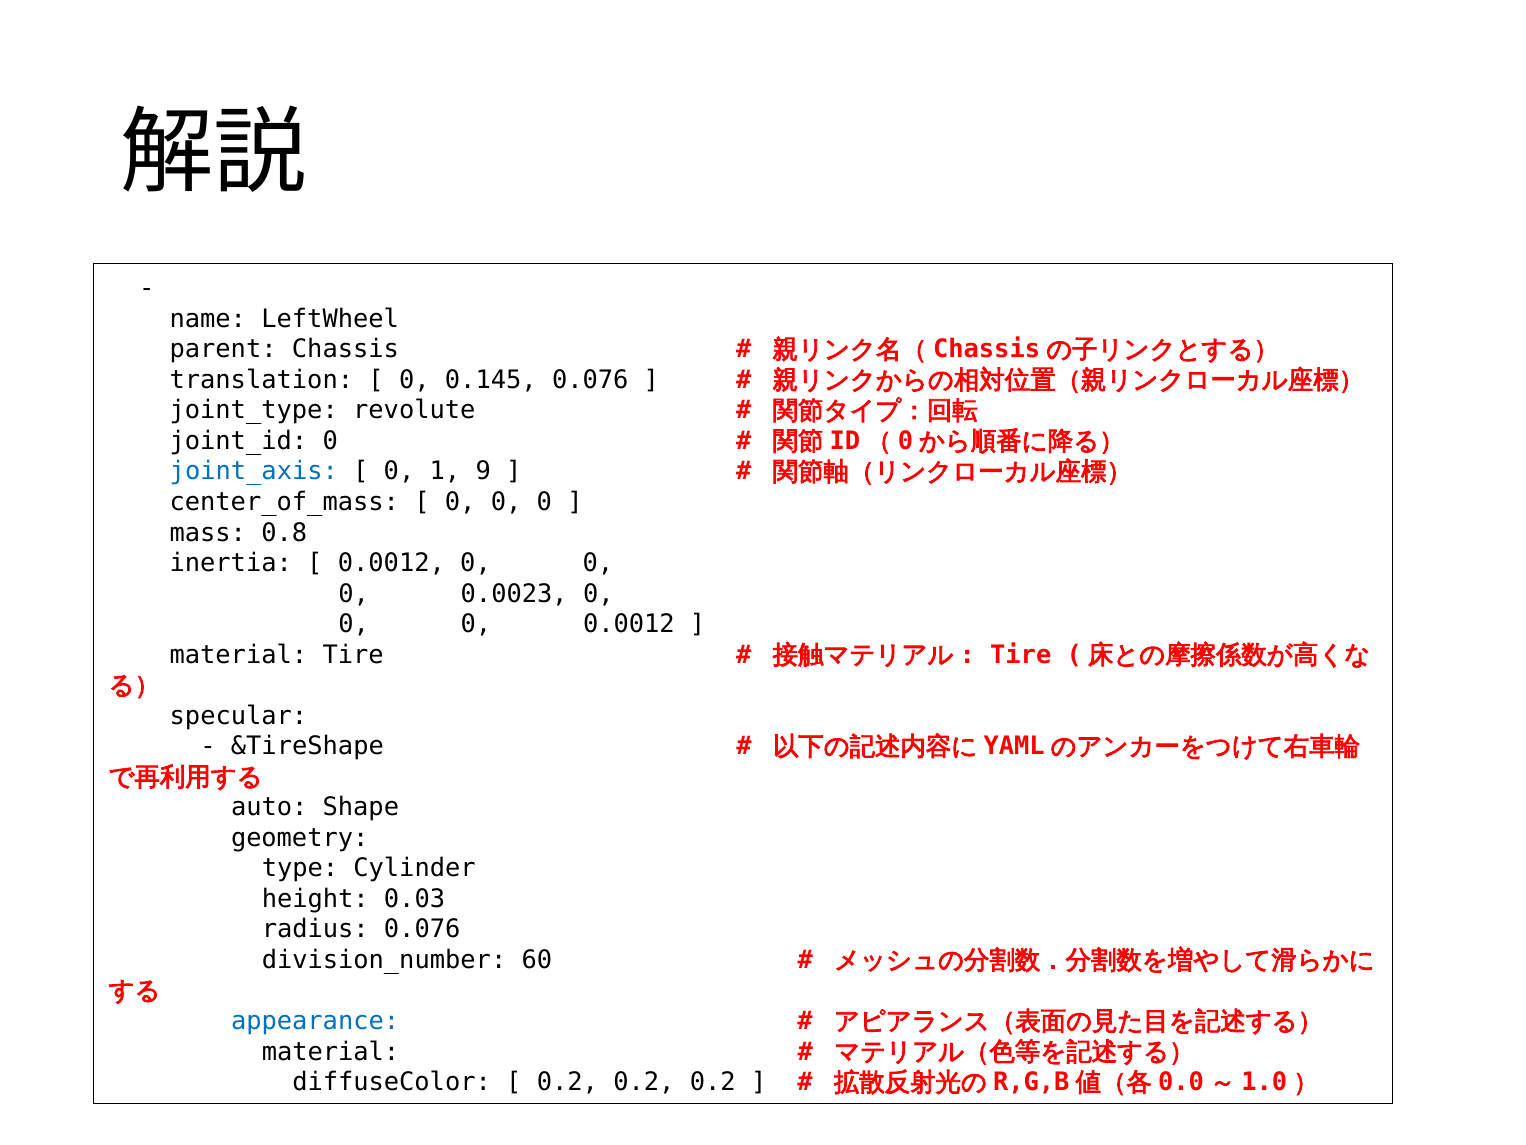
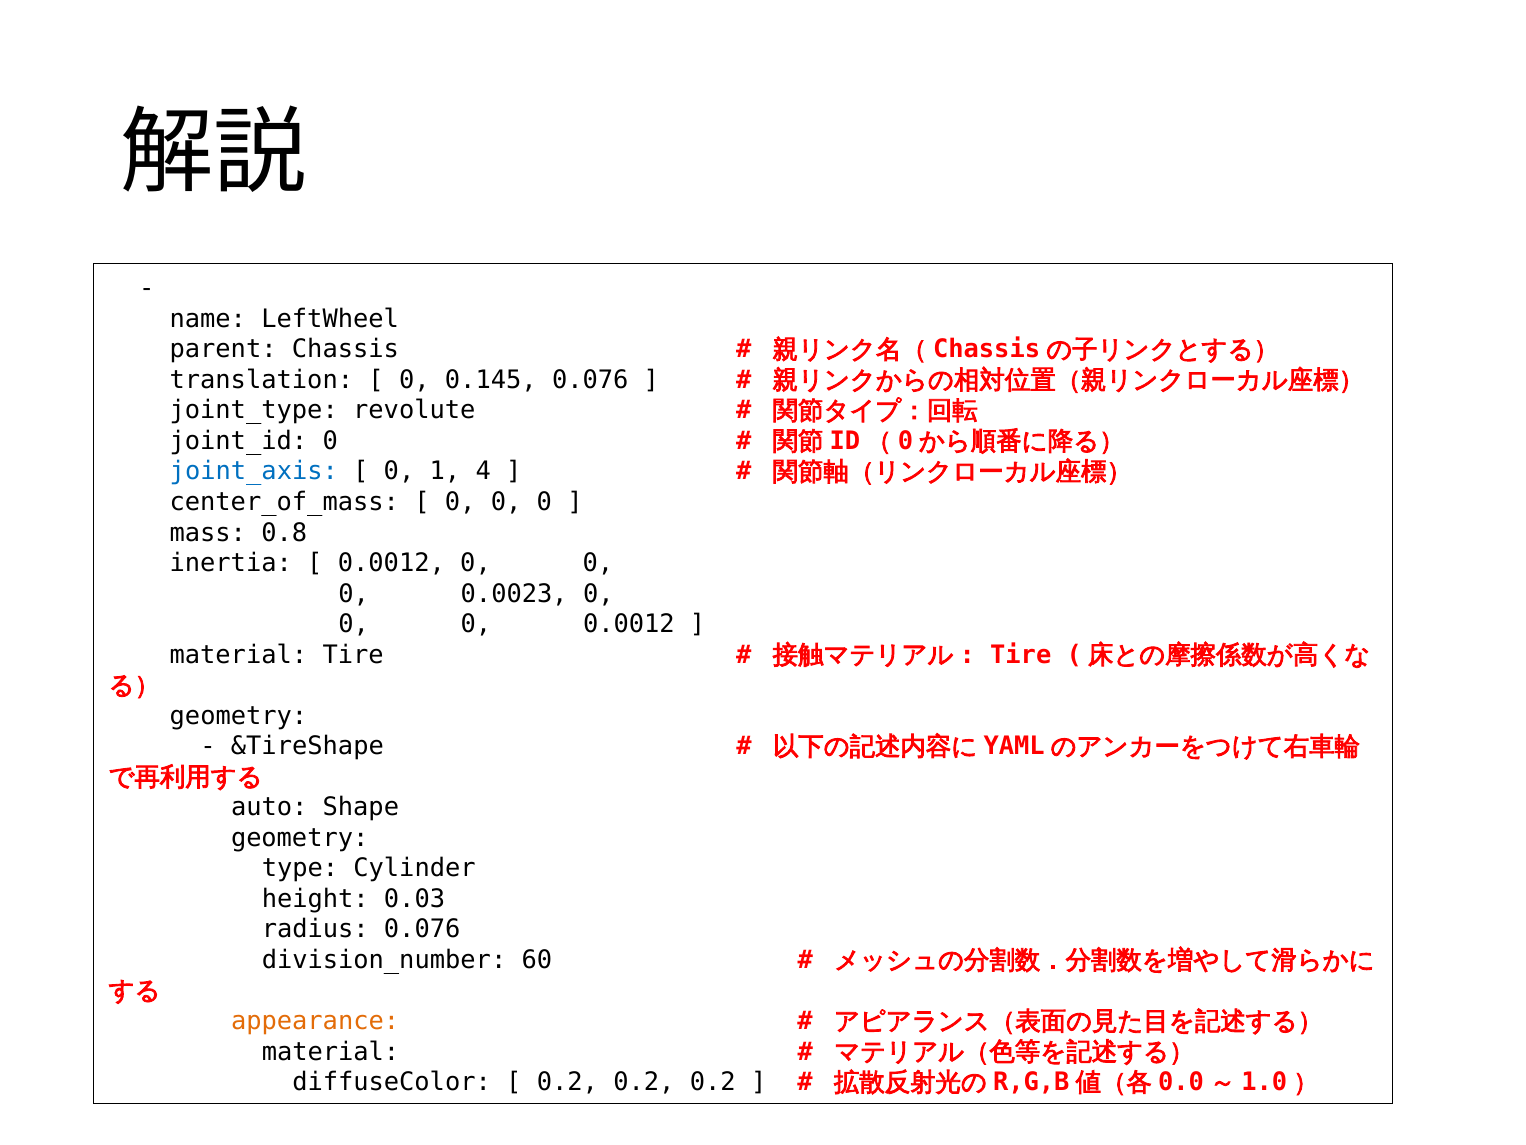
9: 9 -> 4 (483, 471)
specular: specular -> geometry (238, 716)
appearance colour: blue -> orange (315, 1021)
